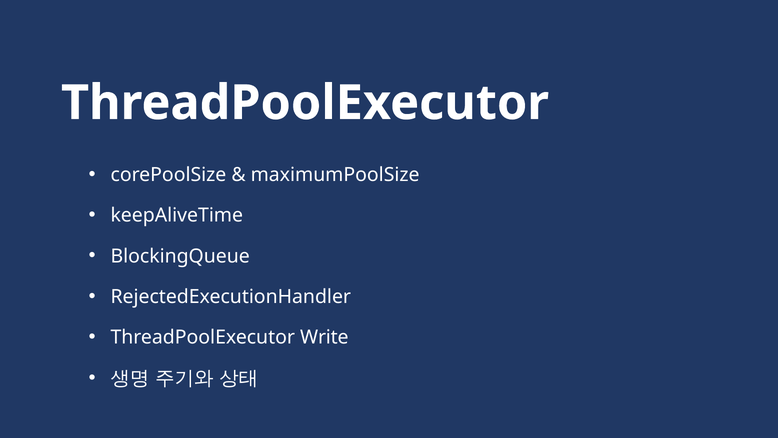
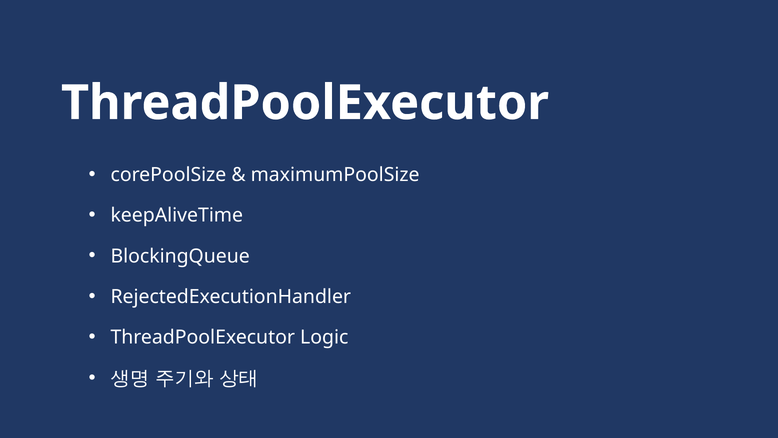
Write: Write -> Logic (324, 337)
